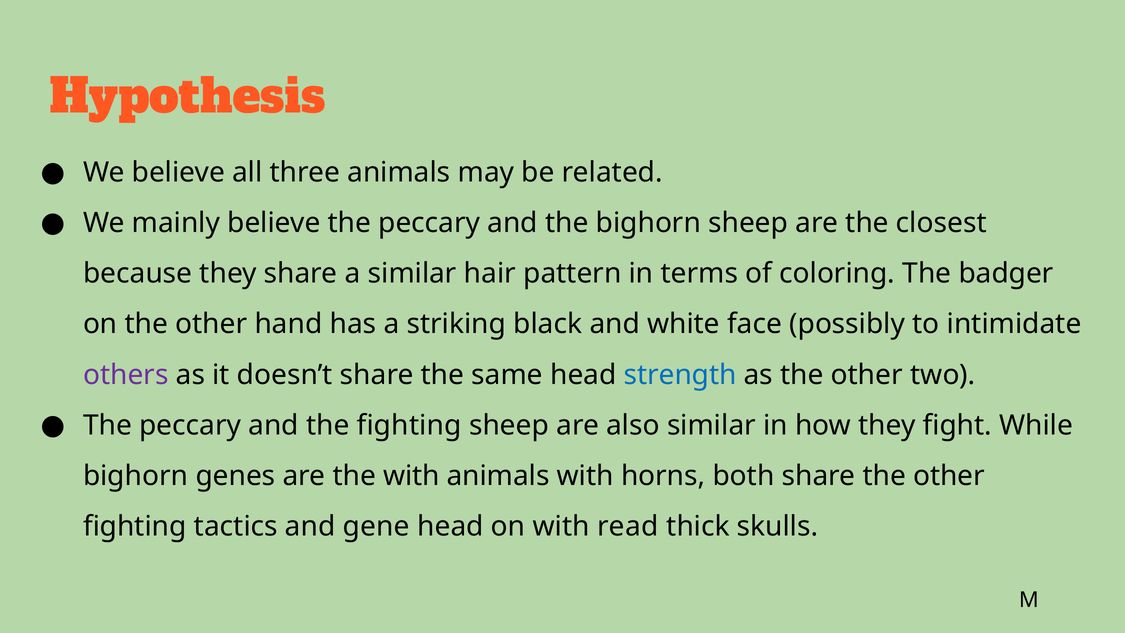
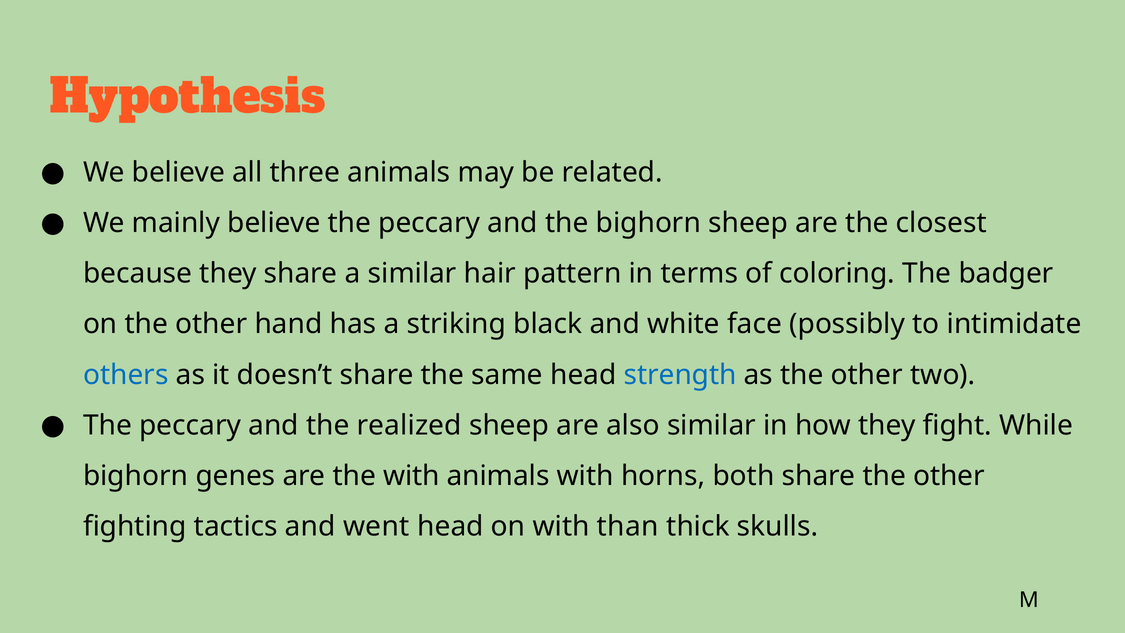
others colour: purple -> blue (126, 375)
the fighting: fighting -> realized (409, 425)
gene: gene -> went (376, 527)
read: read -> than (628, 527)
